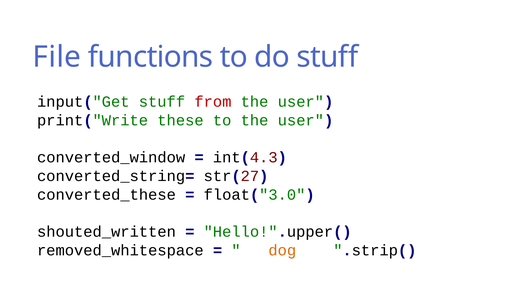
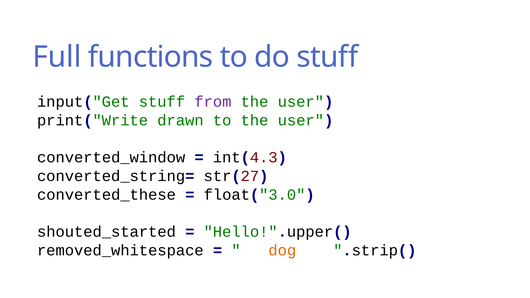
File: File -> Full (57, 57)
from colour: red -> purple (213, 102)
these: these -> drawn (180, 120)
shouted_written: shouted_written -> shouted_started (106, 232)
